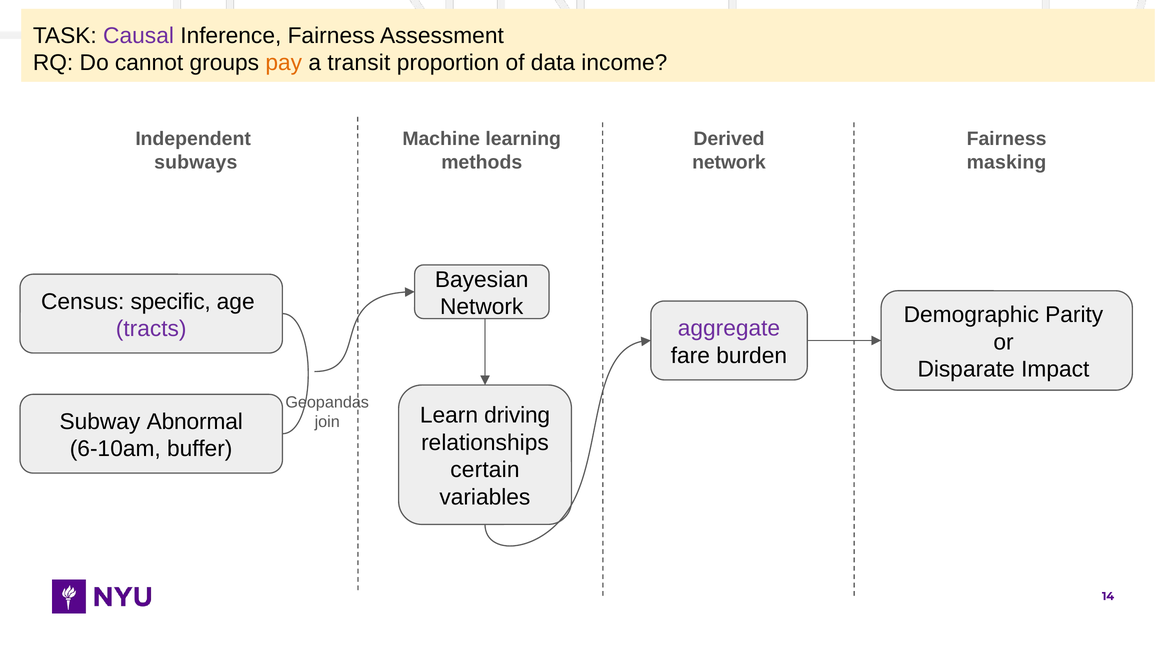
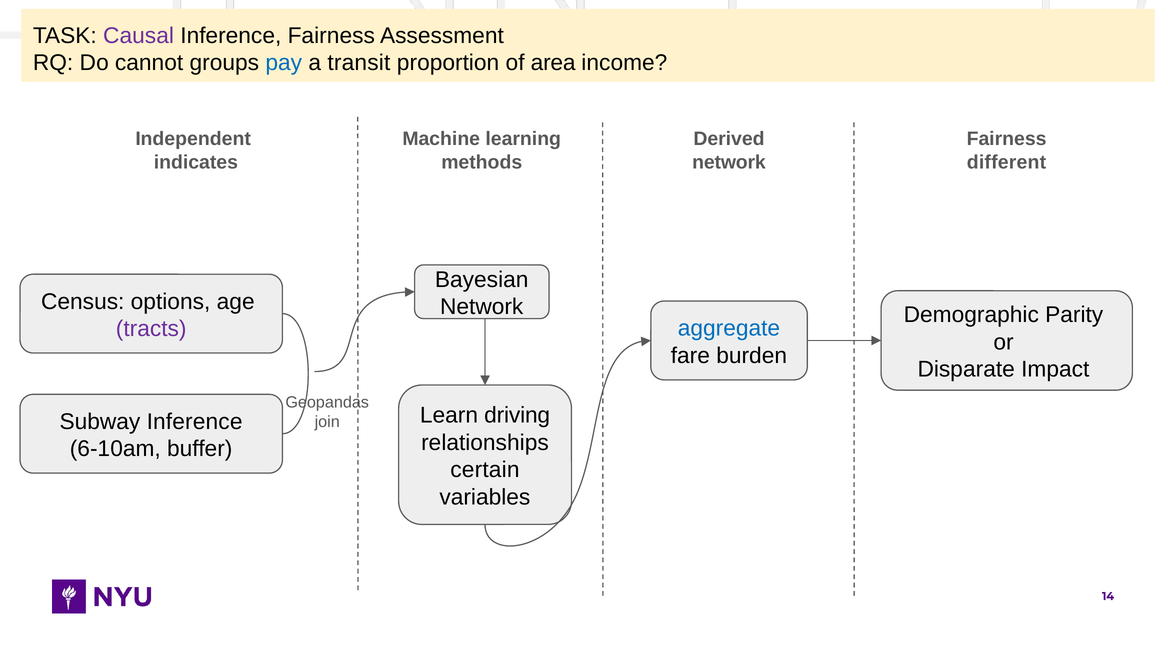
pay colour: orange -> blue (284, 63)
data: data -> area (553, 63)
subways: subways -> indicates (196, 162)
masking: masking -> different (1006, 162)
specific: specific -> options (171, 302)
aggregate colour: purple -> blue (729, 328)
Subway Abnormal: Abnormal -> Inference (195, 422)
